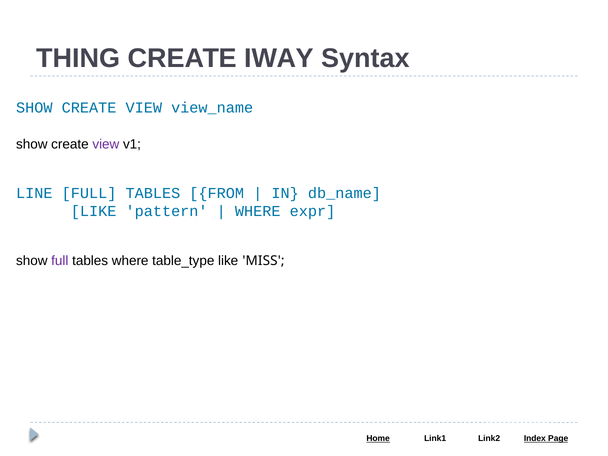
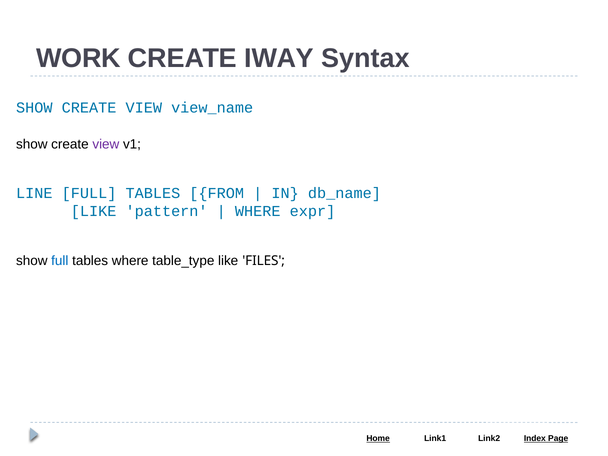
THING: THING -> WORK (79, 58)
full colour: purple -> blue (60, 261)
MISS: MISS -> FILES (264, 261)
